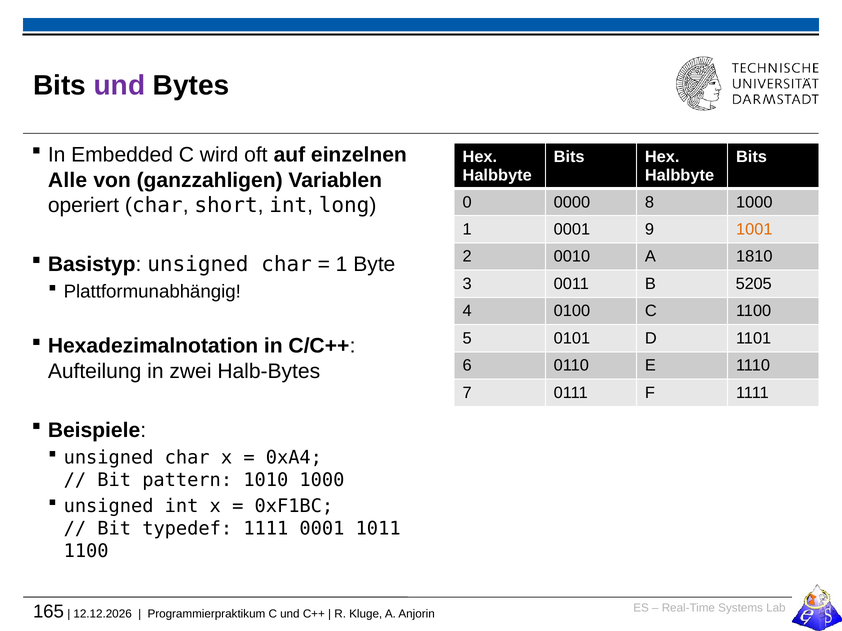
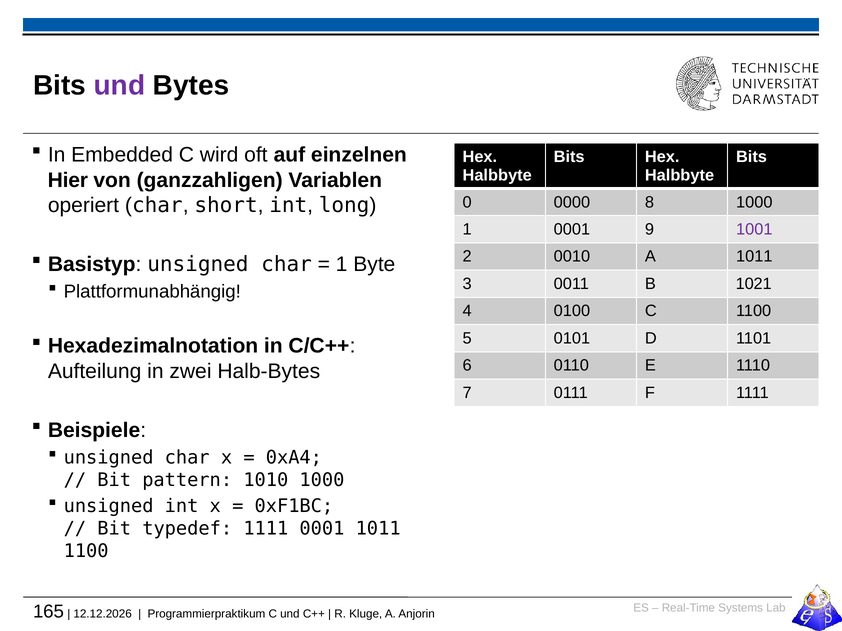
Alle: Alle -> Hier (68, 180)
1001 colour: orange -> purple (754, 230)
A 1810: 1810 -> 1011 (754, 257)
5205: 5205 -> 1021 (754, 284)
